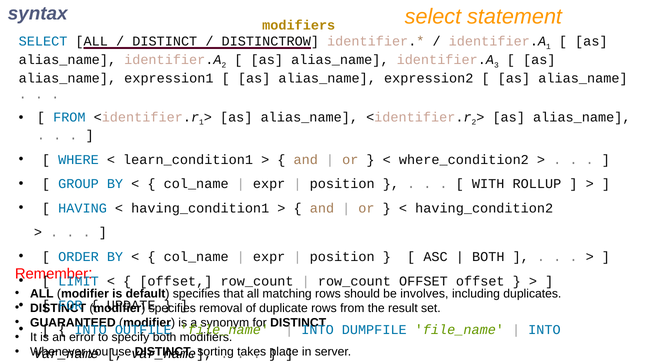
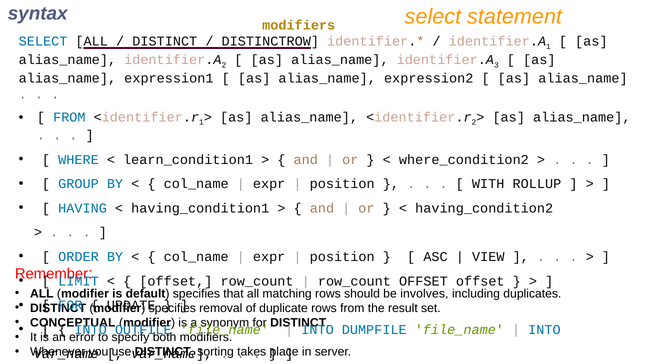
BOTH: BOTH -> VIEW (488, 257)
GUARANTEED: GUARANTEED -> CONCEPTUAL (73, 323)
